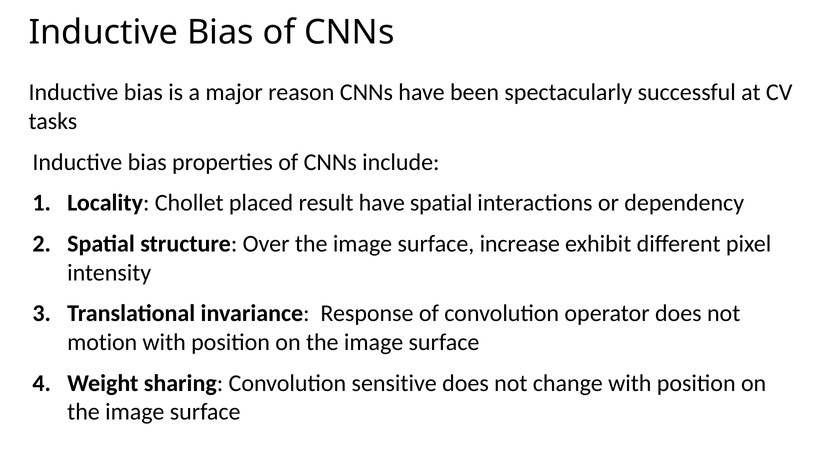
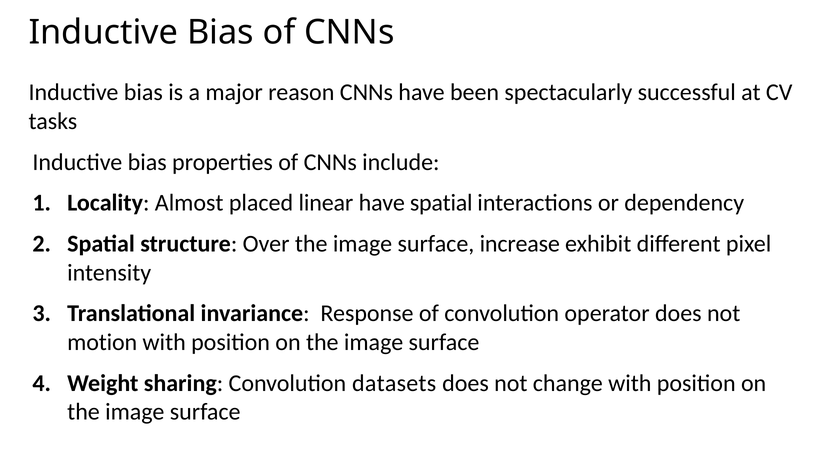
Chollet: Chollet -> Almost (189, 203)
result: result -> linear (326, 203)
sensitive: sensitive -> datasets (394, 383)
